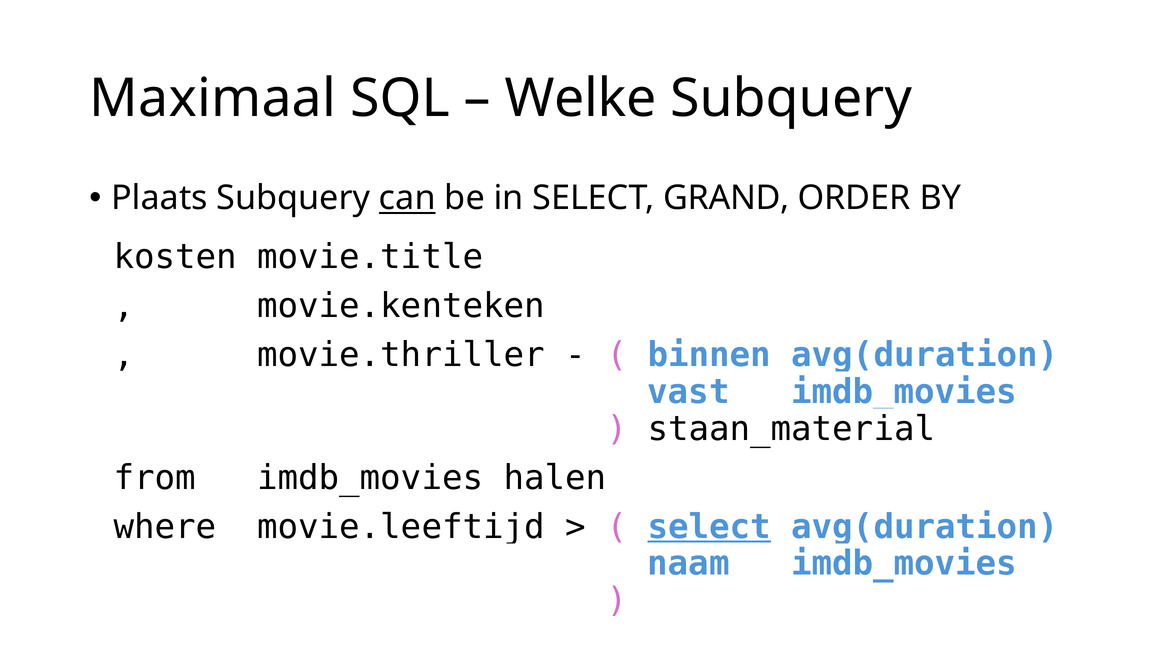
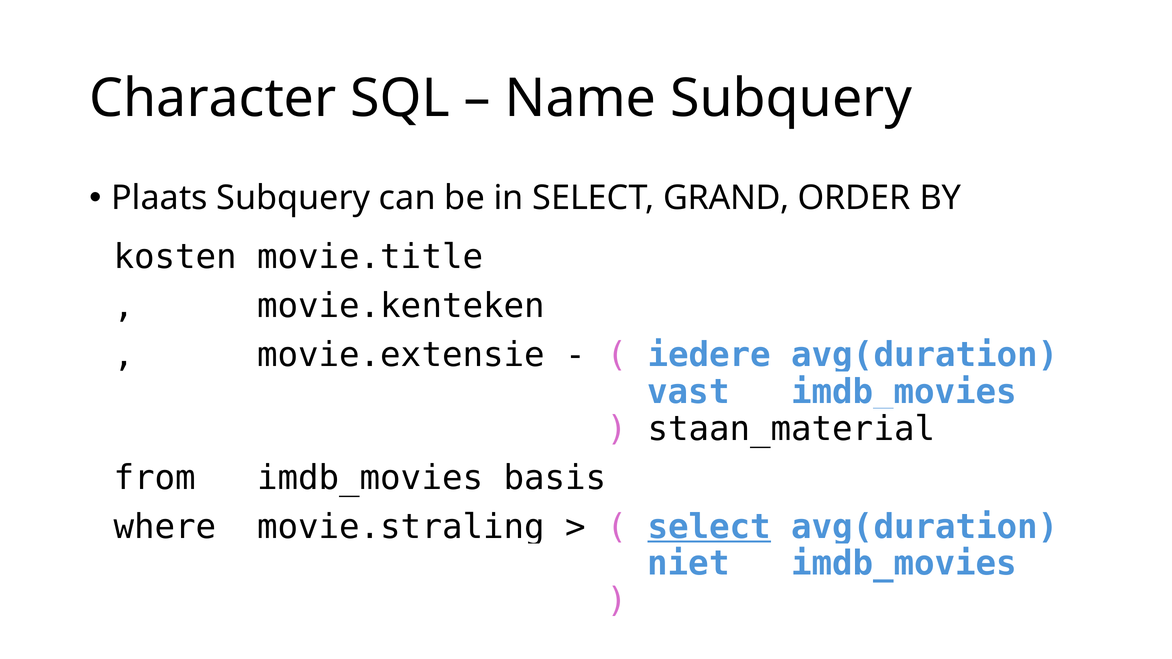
Maximaal: Maximaal -> Character (213, 98)
Welke: Welke -> Name (580, 98)
can underline: present -> none (407, 198)
movie.thriller: movie.thriller -> movie.extensie (401, 355)
binnen: binnen -> iedere (709, 355)
halen: halen -> basis (555, 478)
movie.leeftijd: movie.leeftijd -> movie.straling (401, 527)
naam: naam -> niet (689, 564)
